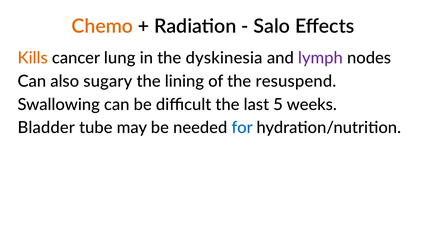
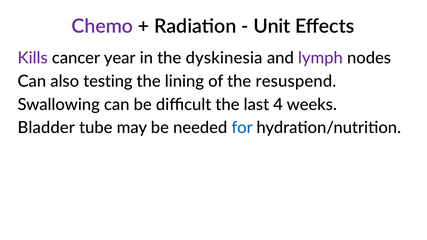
Chemo colour: orange -> purple (102, 26)
Salo: Salo -> Unit (272, 26)
Kills colour: orange -> purple (33, 58)
lung: lung -> year (120, 58)
sugary: sugary -> testing (108, 81)
5: 5 -> 4 (278, 105)
